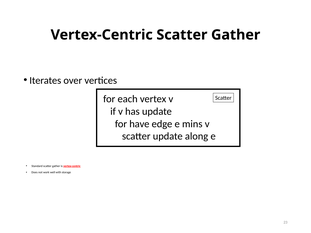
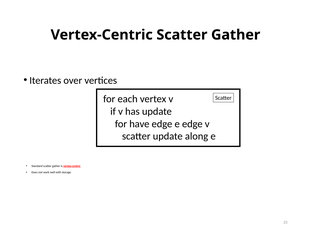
e mins: mins -> edge (192, 124)
